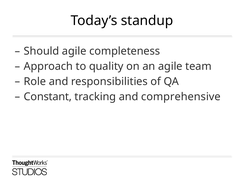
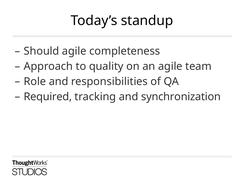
Constant: Constant -> Required (48, 97)
comprehensive: comprehensive -> synchronization (181, 97)
